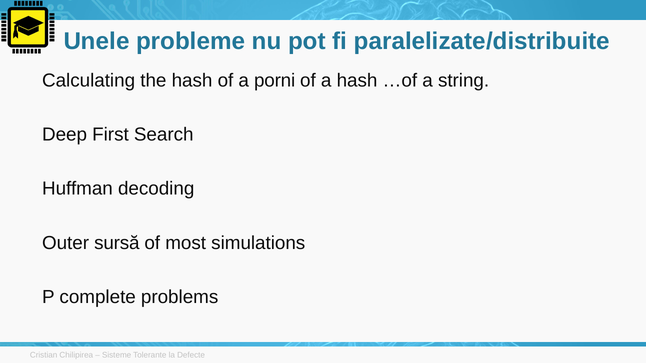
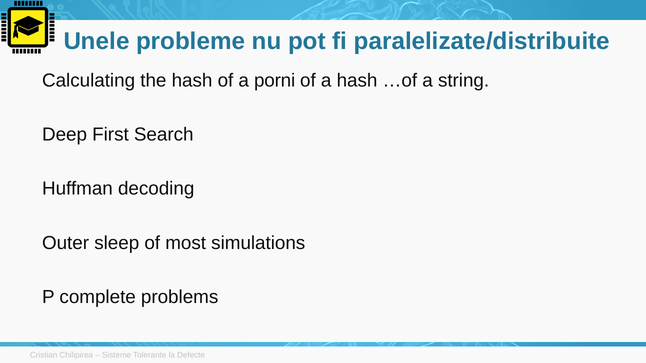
sursă: sursă -> sleep (117, 243)
